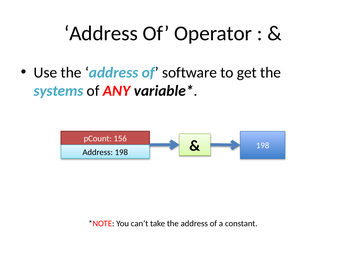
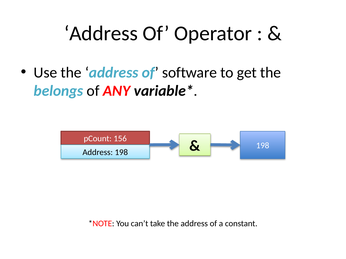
systems: systems -> belongs (58, 91)
